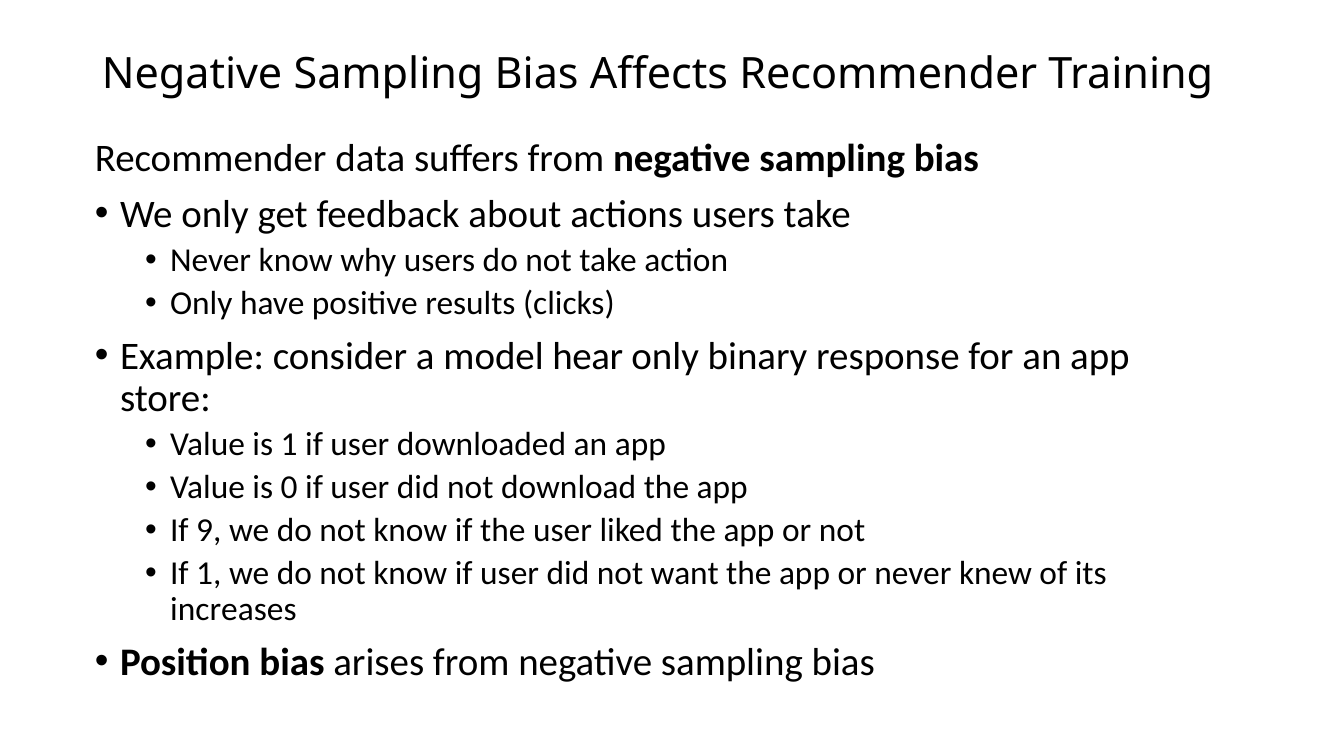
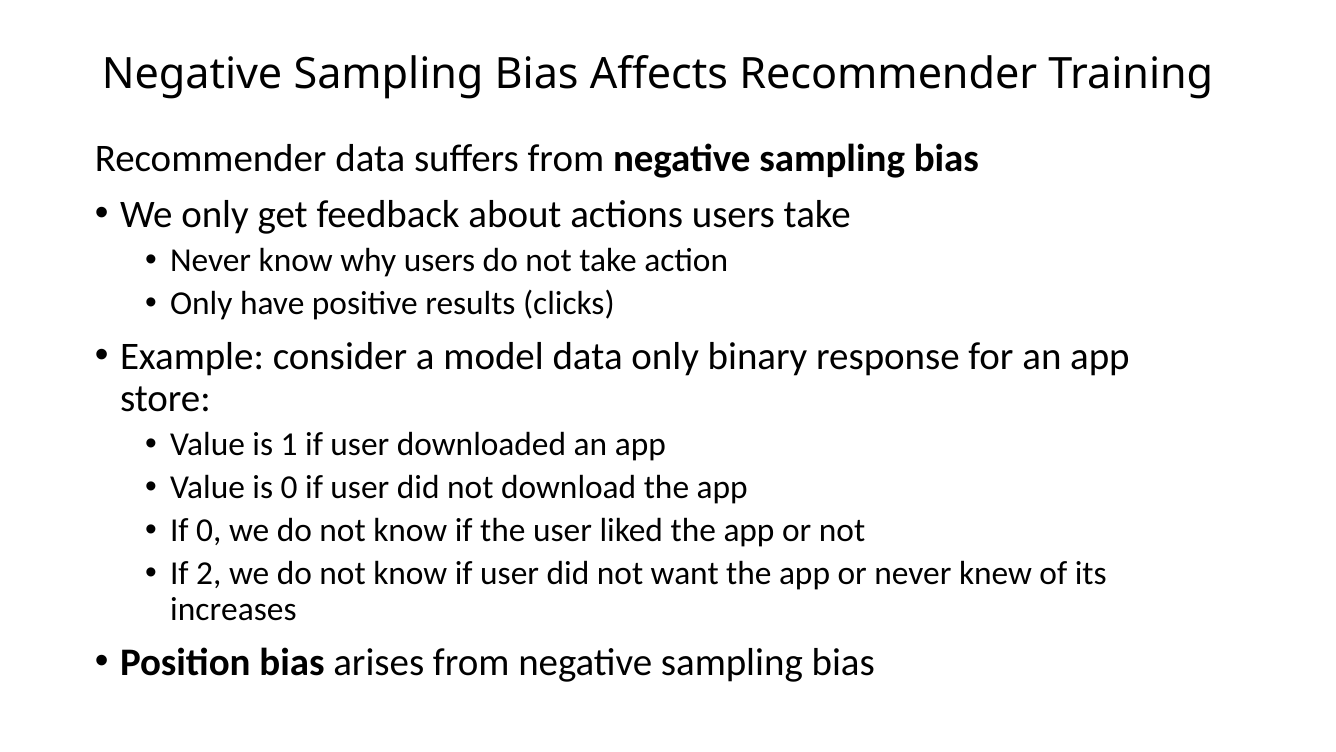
model hear: hear -> data (588, 356)
If 9: 9 -> 0 (209, 530)
If 1: 1 -> 2 (209, 573)
